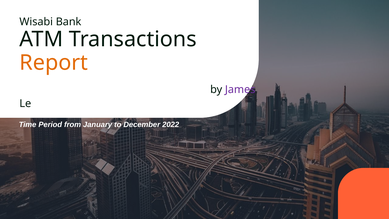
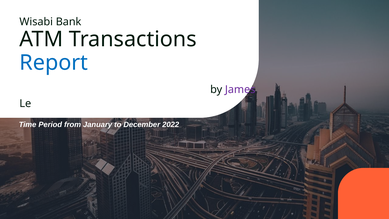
Report colour: orange -> blue (54, 63)
